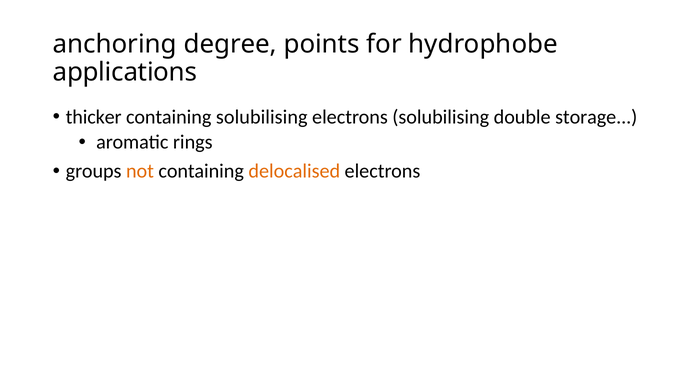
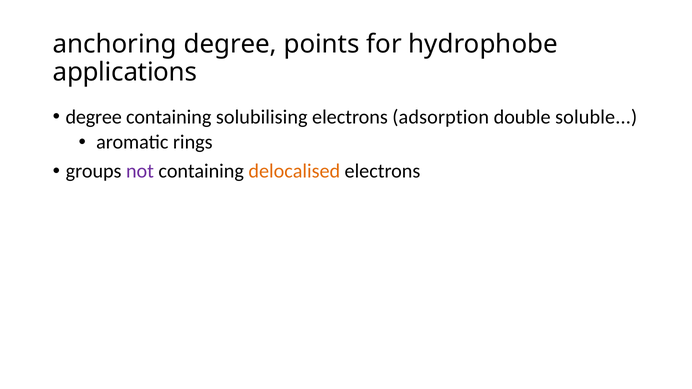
thicker: thicker -> degree (94, 117)
electrons solubilising: solubilising -> adsorption (441, 117)
storage: storage -> soluble (596, 117)
not colour: orange -> purple (140, 171)
